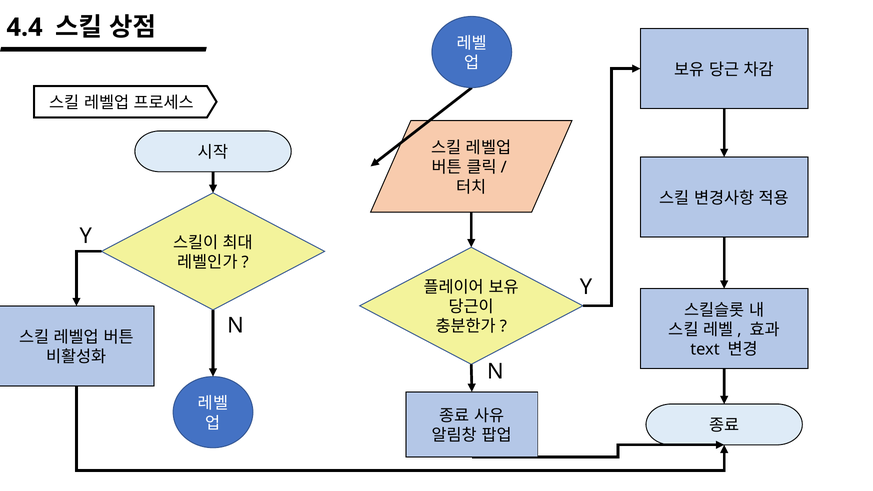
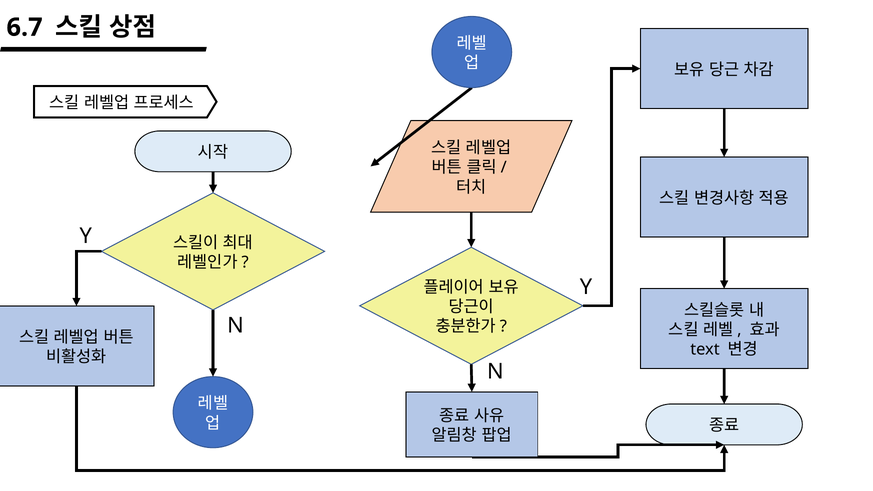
4.4: 4.4 -> 6.7 (25, 27)
